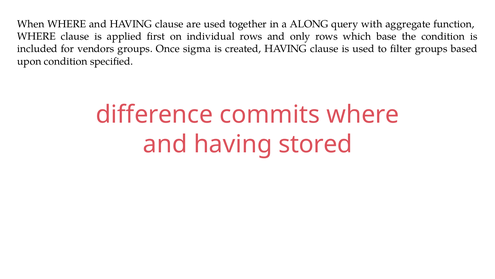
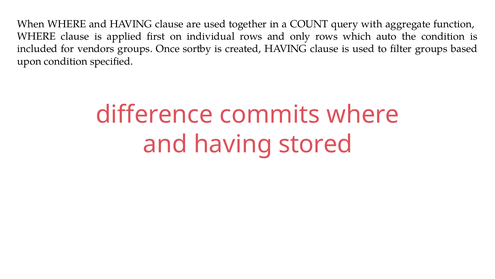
ALONG: ALONG -> COUNT (309, 24)
base: base -> auto (386, 36)
sigma: sigma -> sortby (197, 49)
